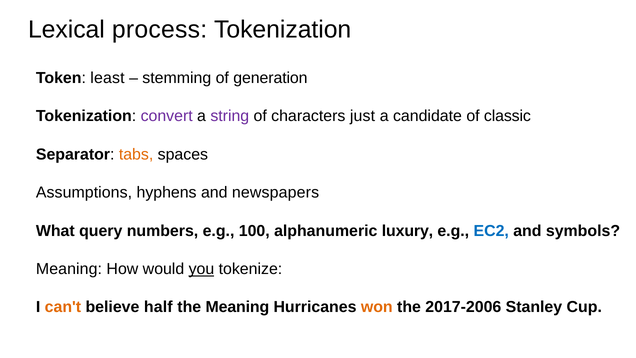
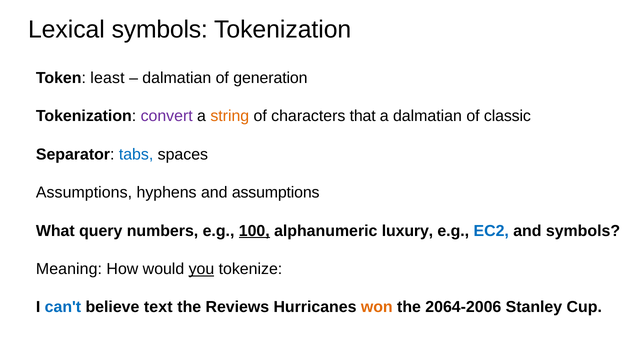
Lexical process: process -> symbols (160, 30)
stemming: stemming -> dalmatian (177, 78)
string colour: purple -> orange (230, 116)
just: just -> that (363, 116)
a candidate: candidate -> dalmatian (427, 116)
tabs colour: orange -> blue (136, 154)
and newspapers: newspapers -> assumptions (276, 192)
100 underline: none -> present (254, 231)
can't colour: orange -> blue (63, 307)
half: half -> text (158, 307)
the Meaning: Meaning -> Reviews (237, 307)
2017-2006: 2017-2006 -> 2064-2006 (463, 307)
